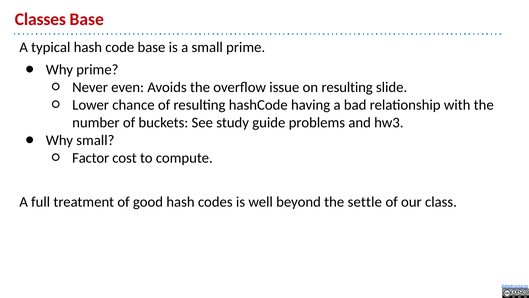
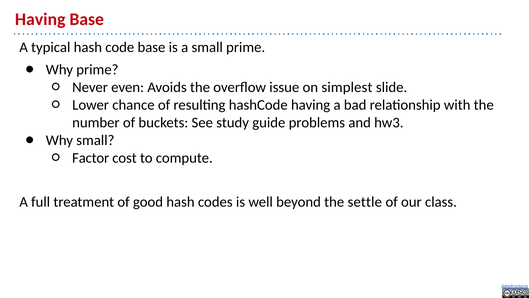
Classes: Classes -> Having (40, 19)
on resulting: resulting -> simplest (347, 87)
